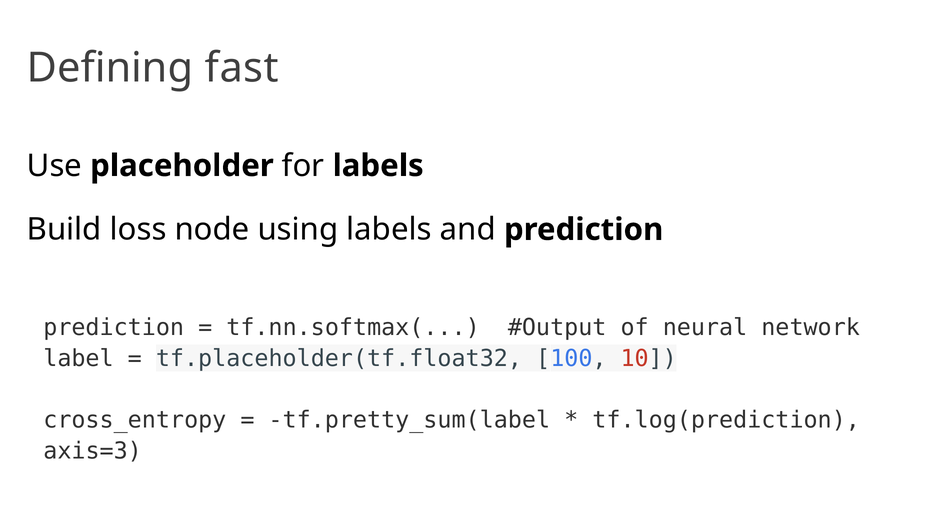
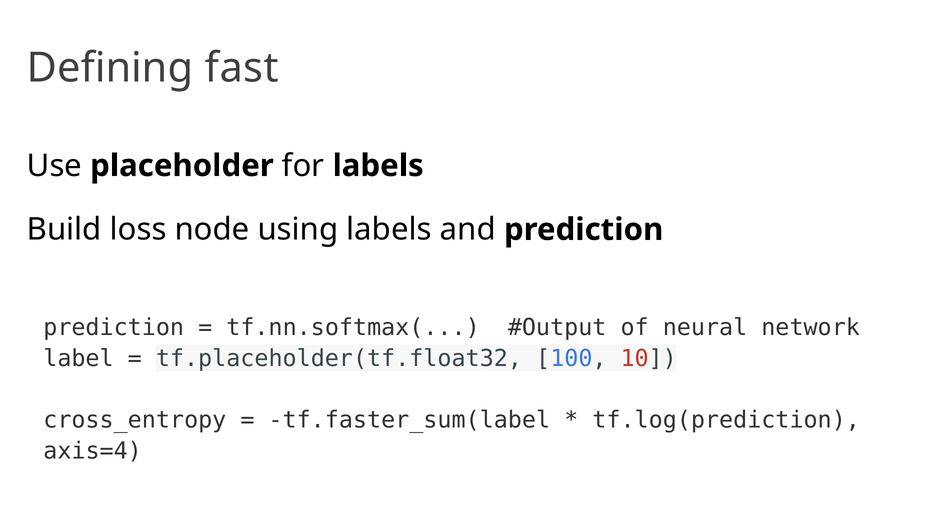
tf.pretty_sum(label: tf.pretty_sum(label -> tf.faster_sum(label (409, 420)
axis=3: axis=3 -> axis=4 (93, 451)
